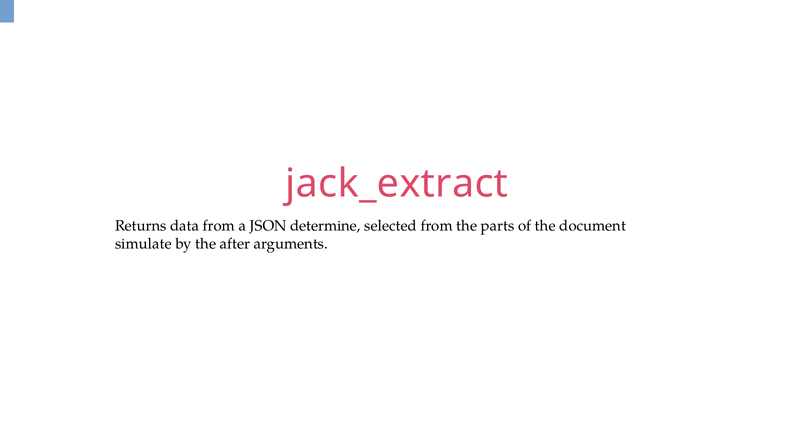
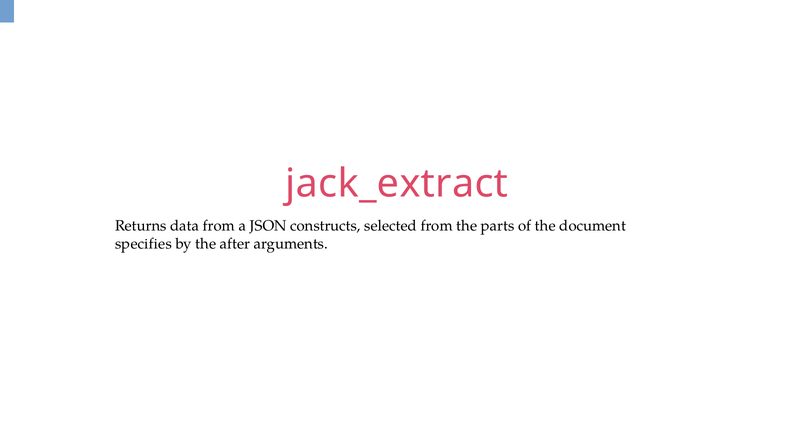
determine: determine -> constructs (325, 226)
simulate: simulate -> specifies (143, 243)
